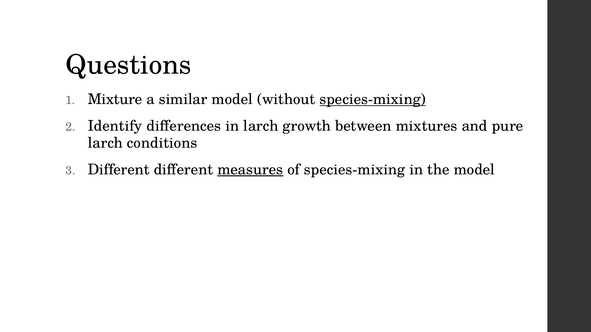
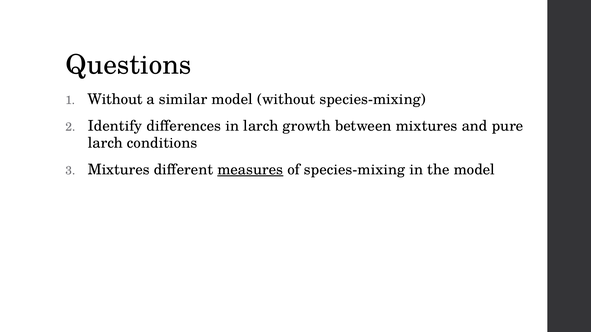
Mixture: Mixture -> Without (115, 99)
species-mixing underline: present -> none (373, 99)
Different: Different -> Mixtures (119, 170)
